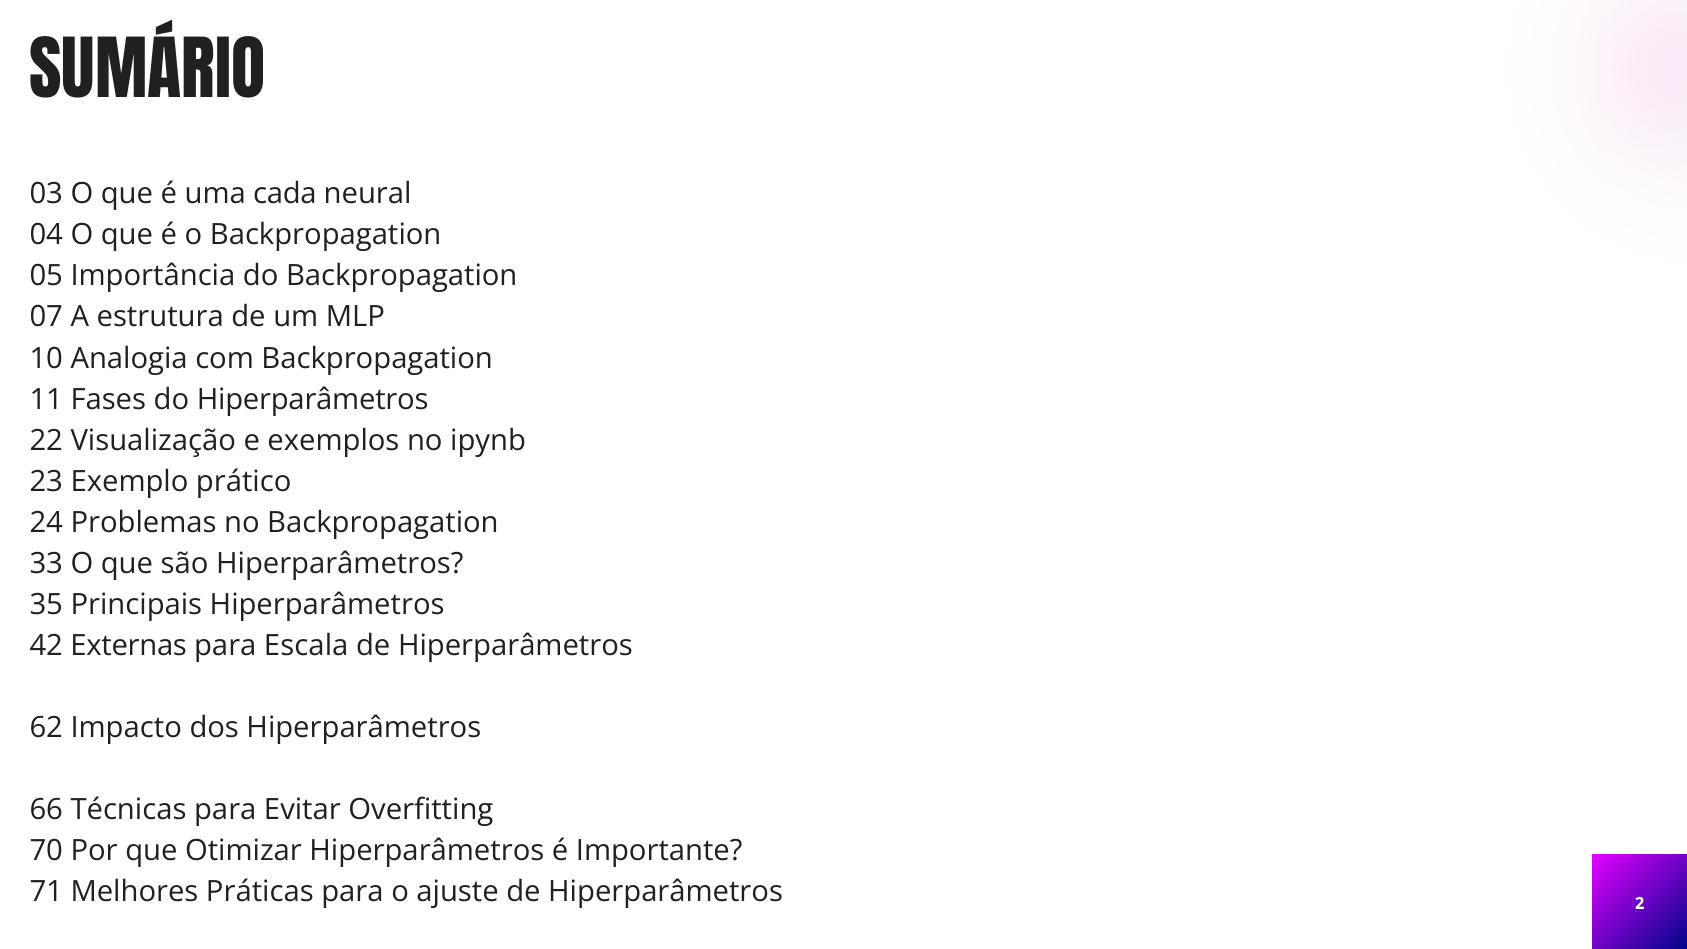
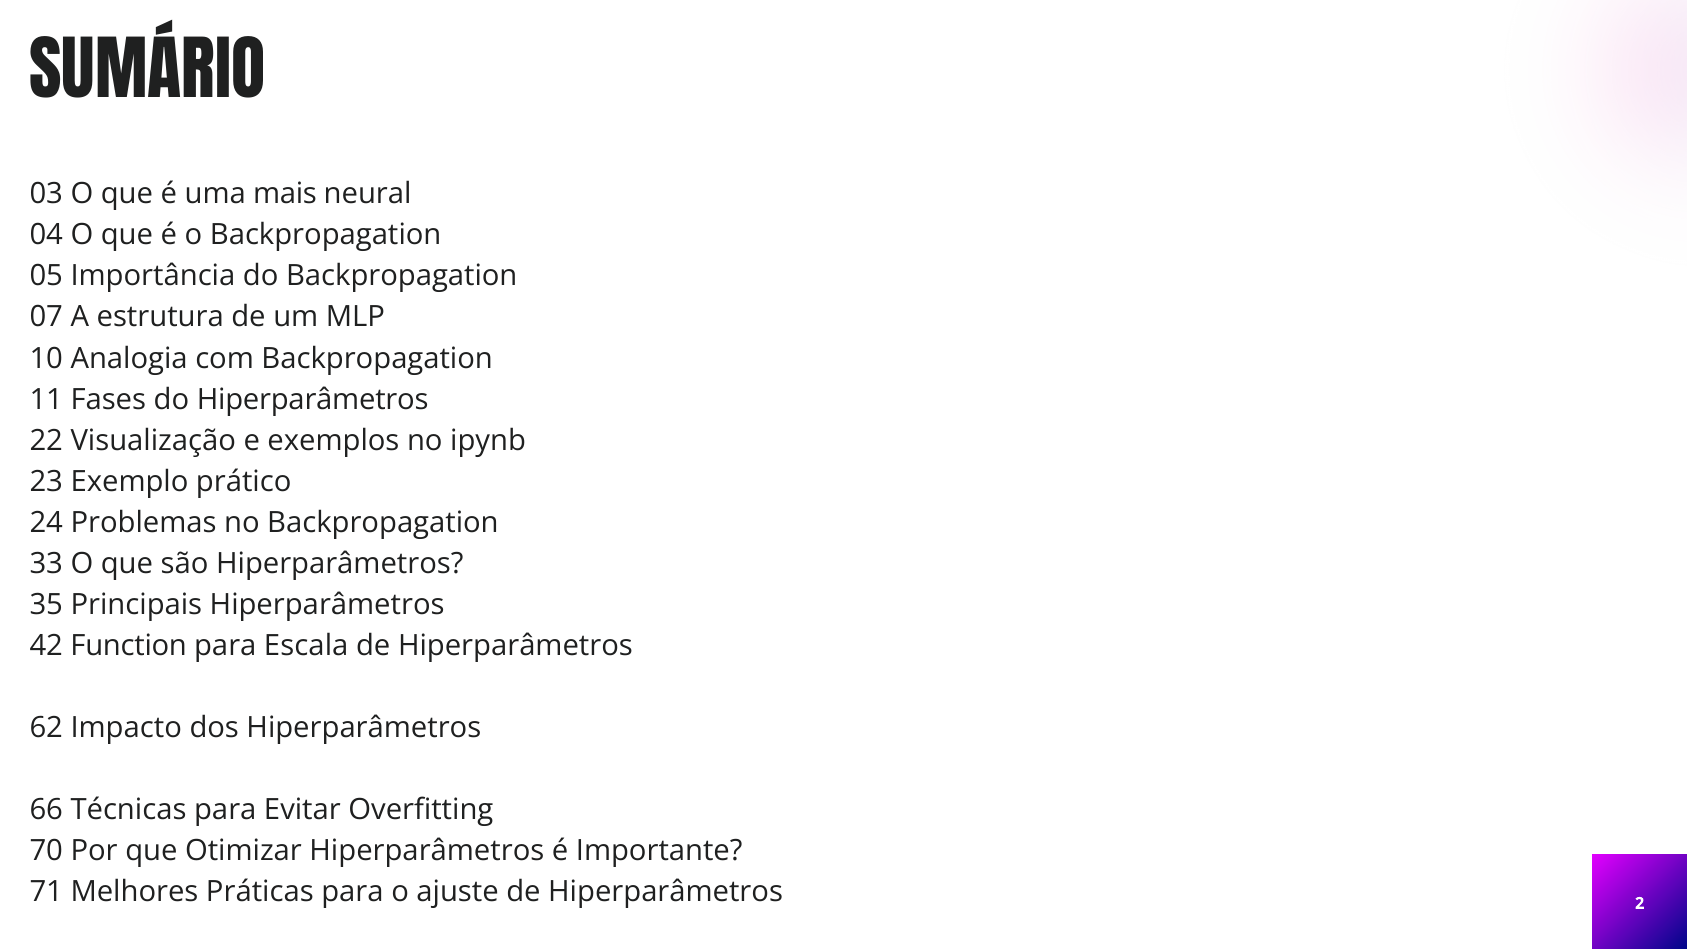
cada: cada -> mais (285, 194)
Externas: Externas -> Function (129, 645)
